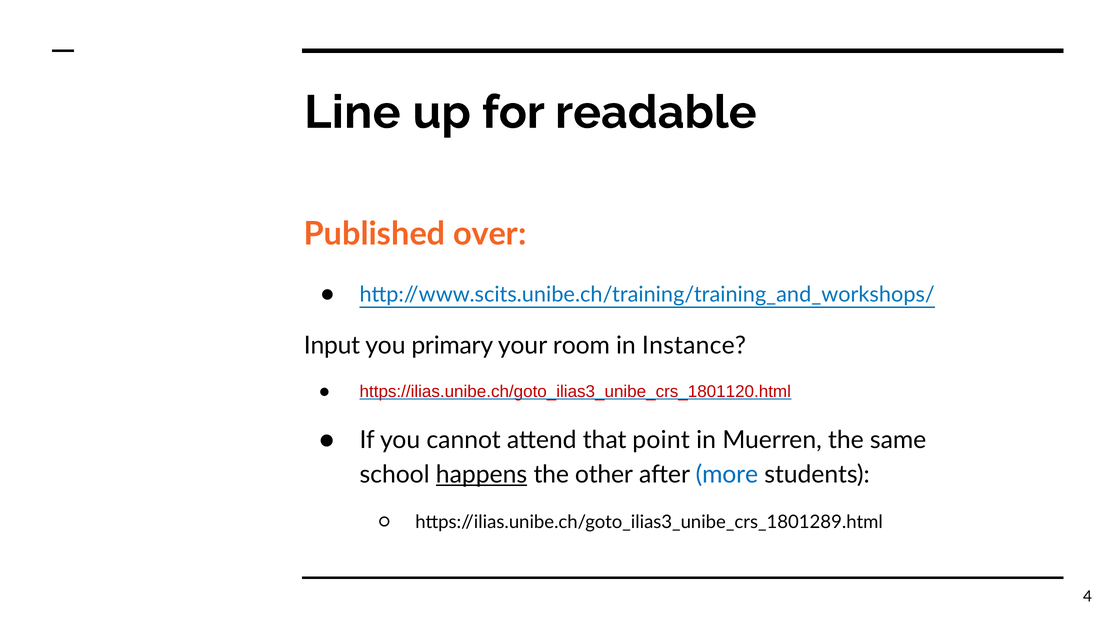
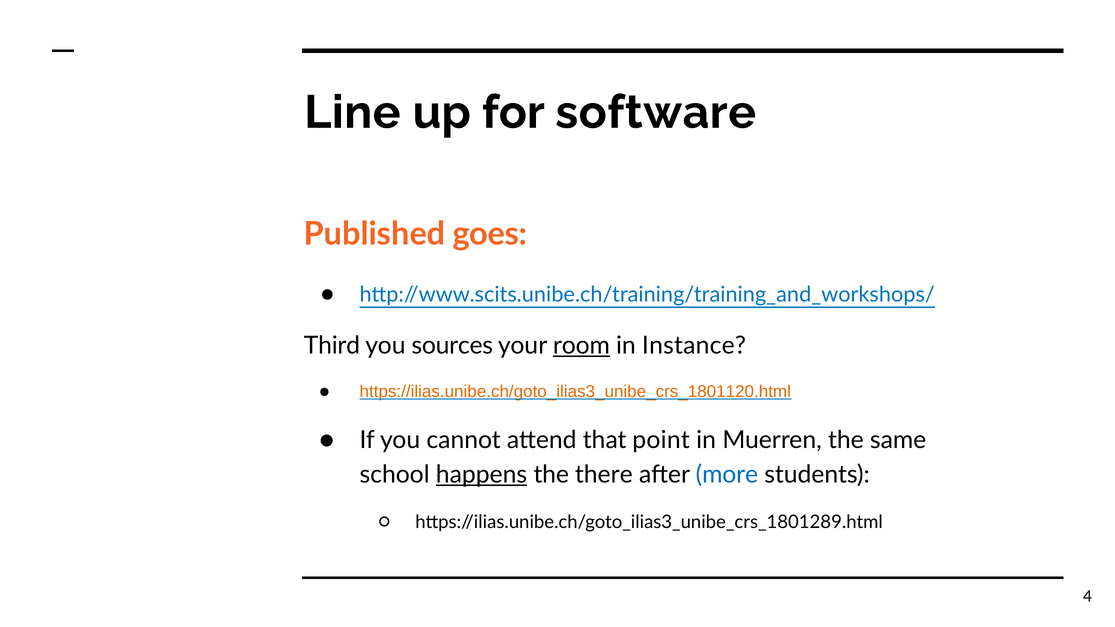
readable: readable -> software (656, 113)
over: over -> goes (490, 234)
Input: Input -> Third (332, 346)
primary: primary -> sources (452, 346)
room underline: none -> present (581, 346)
https://ilias.unibe.ch/goto_ilias3_unibe_crs_1801120.html colour: red -> orange (575, 392)
other: other -> there (604, 475)
